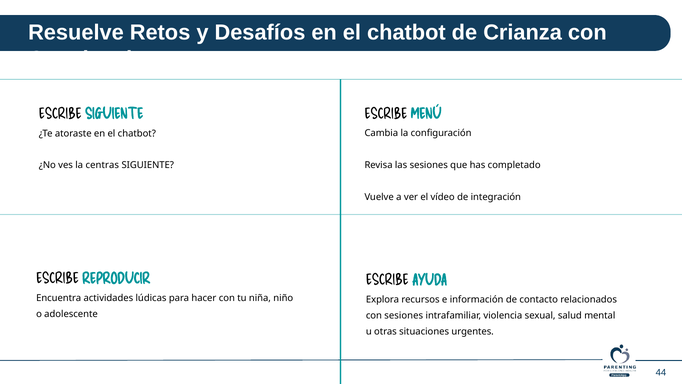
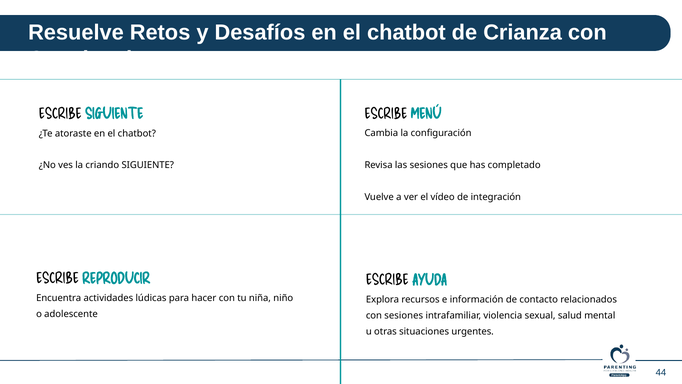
centras: centras -> criando (102, 165)
